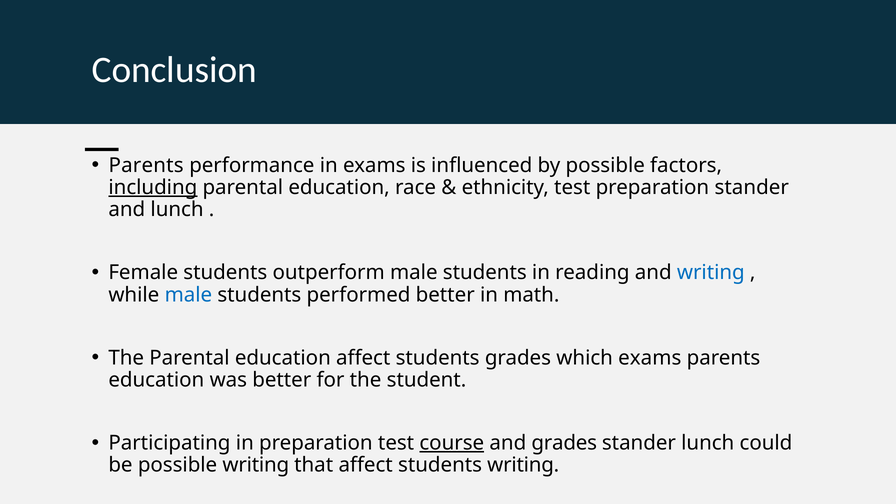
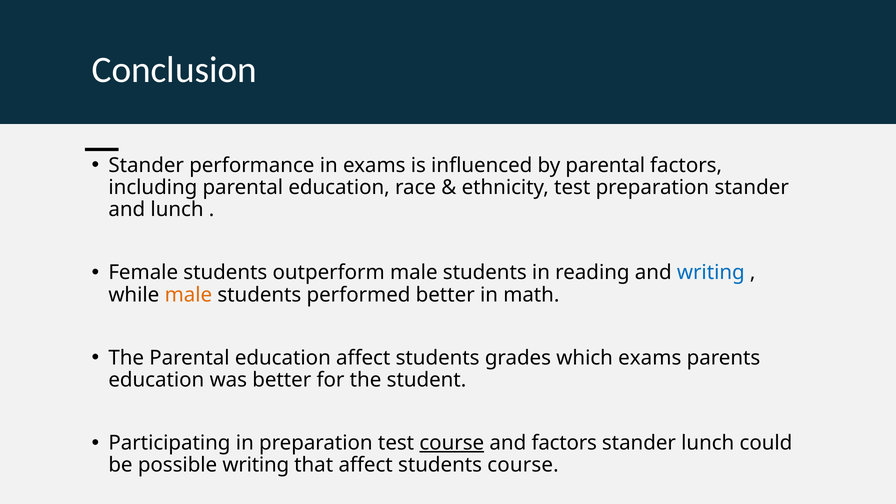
Parents: Parents -> Stander (146, 165)
by possible: possible -> parental (605, 165)
including underline: present -> none (153, 187)
male colour: blue -> orange (188, 295)
and grades: grades -> factors (564, 443)
students writing: writing -> course (523, 465)
